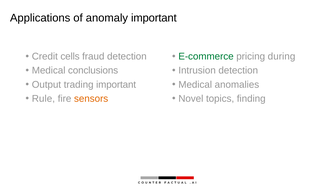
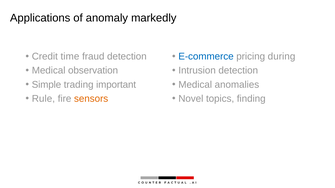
anomaly important: important -> markedly (154, 18)
cells: cells -> time (70, 57)
E-commerce colour: green -> blue (206, 57)
conclusions: conclusions -> observation (93, 71)
Output: Output -> Simple (46, 85)
